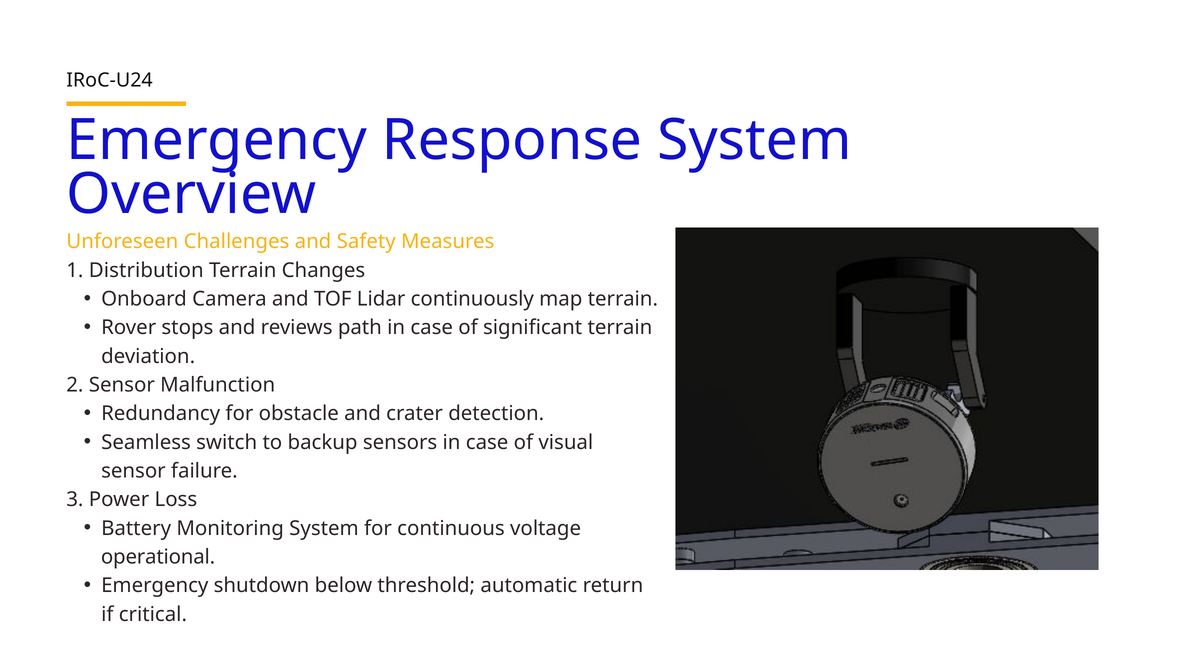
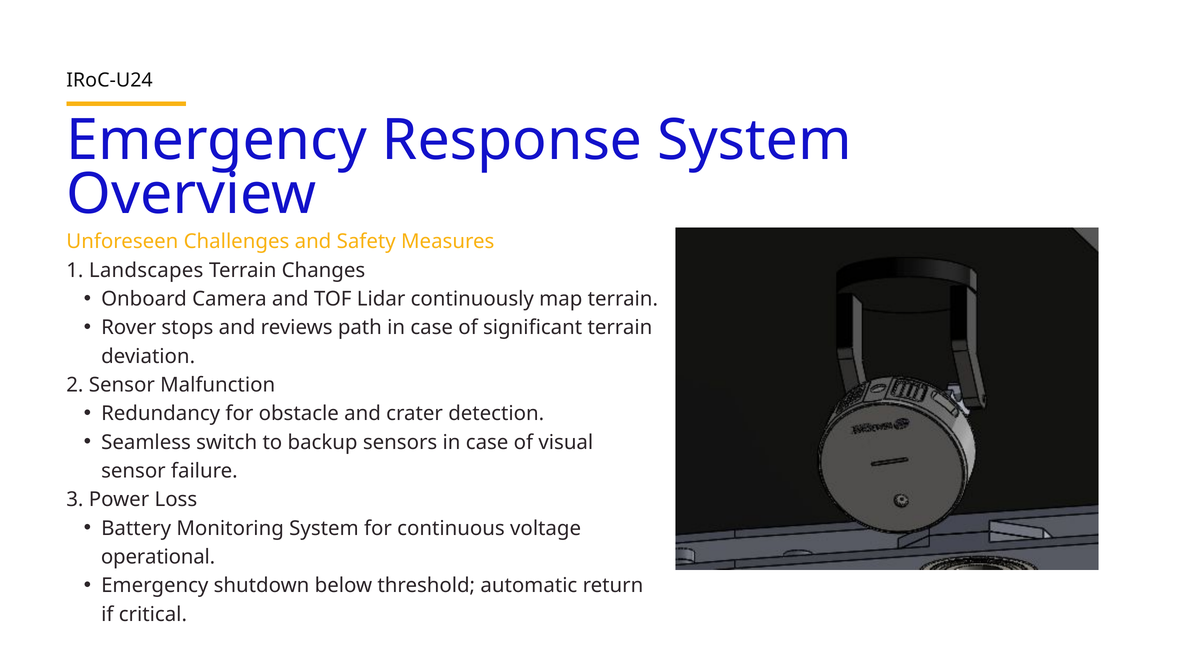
Distribution: Distribution -> Landscapes (146, 271)
